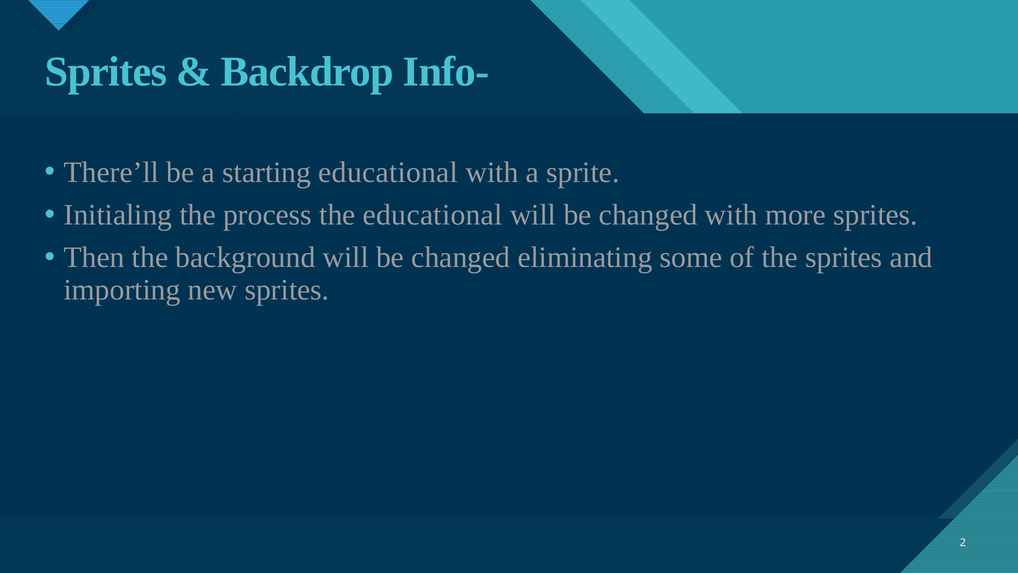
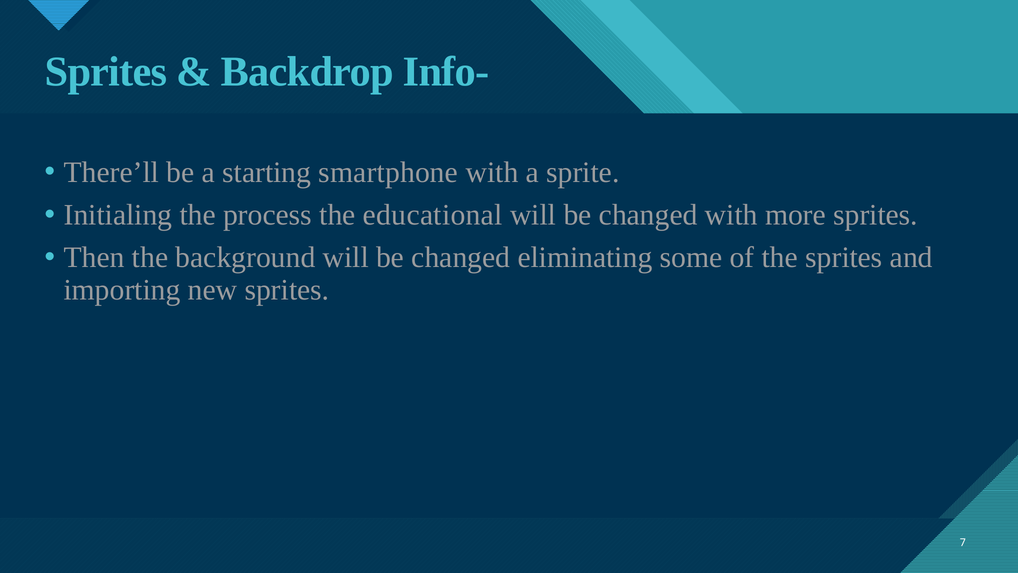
starting educational: educational -> smartphone (388, 172)
2: 2 -> 7 (963, 542)
